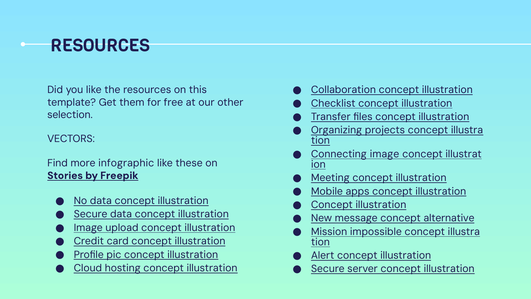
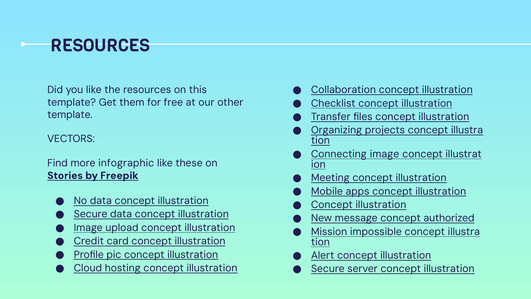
selection: selection -> template (70, 115)
alternative: alternative -> authorized (449, 218)
